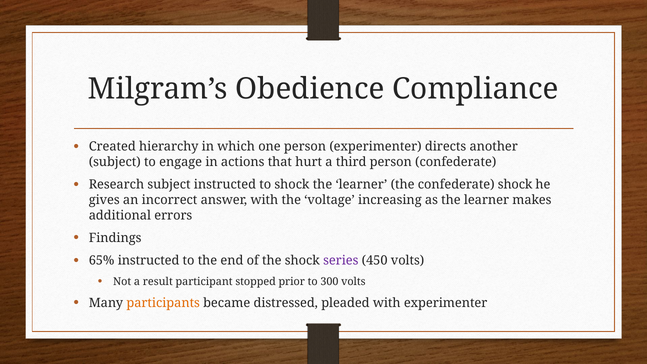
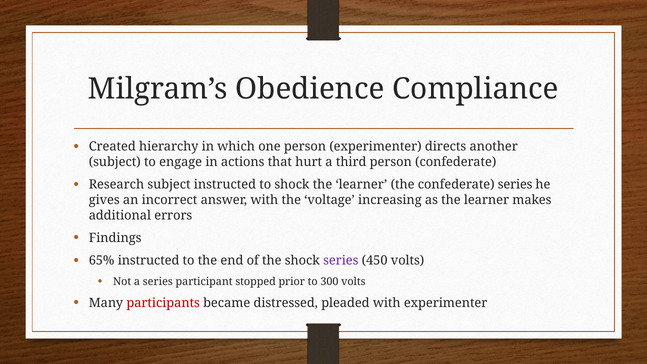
confederate shock: shock -> series (515, 185)
a result: result -> series (158, 281)
participants colour: orange -> red (163, 303)
